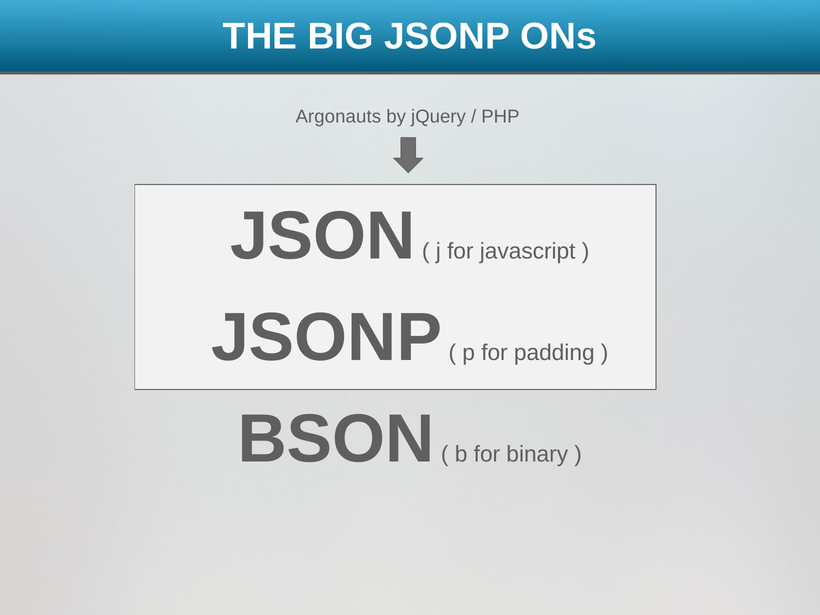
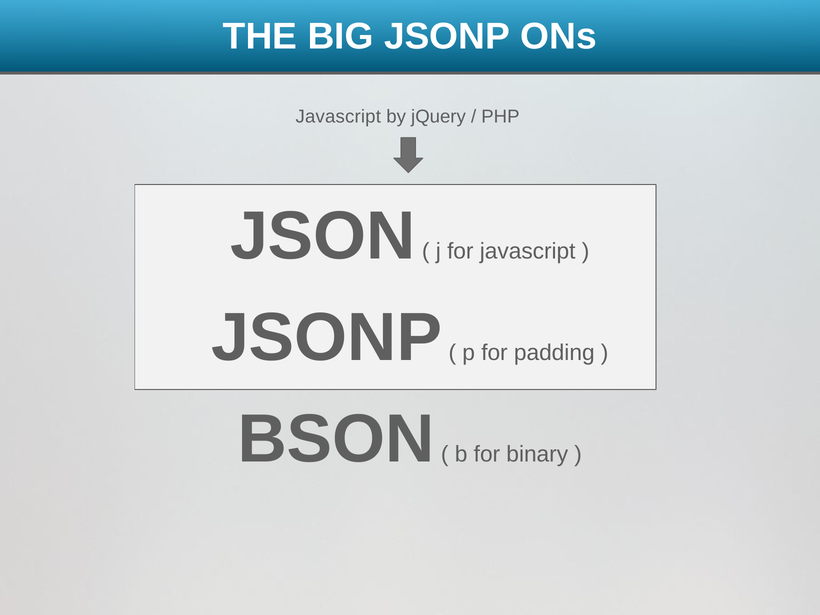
Argonauts: Argonauts -> Javascript (338, 117)
